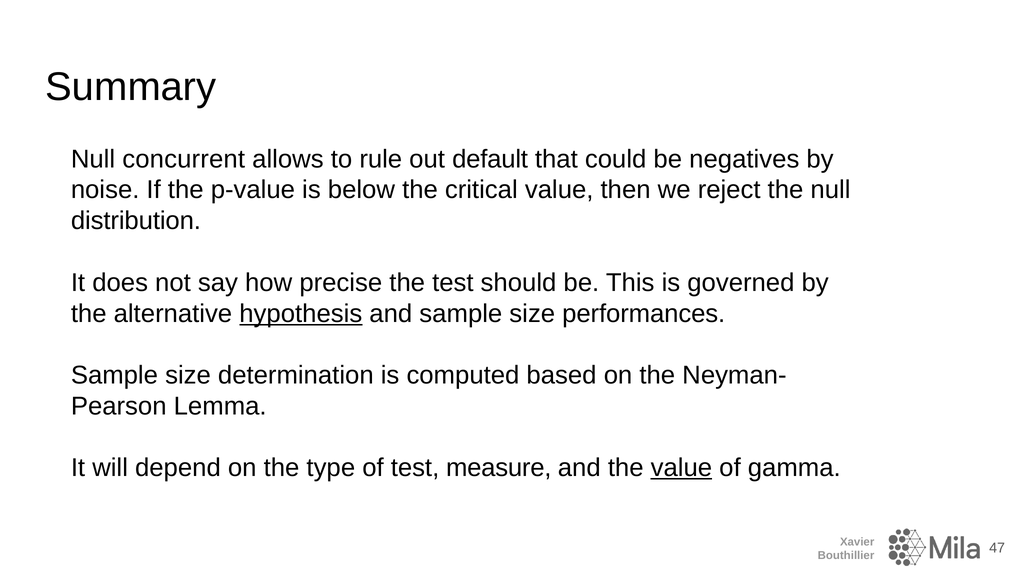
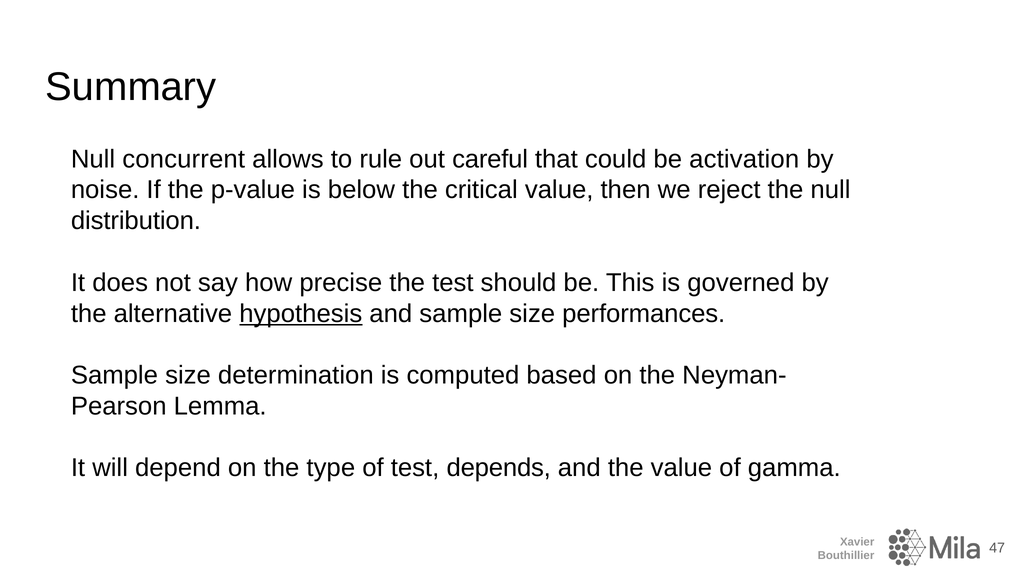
default: default -> careful (490, 159)
negatives: negatives -> activation (744, 159)
measure: measure -> depends (499, 468)
value underline: present -> none (681, 468)
